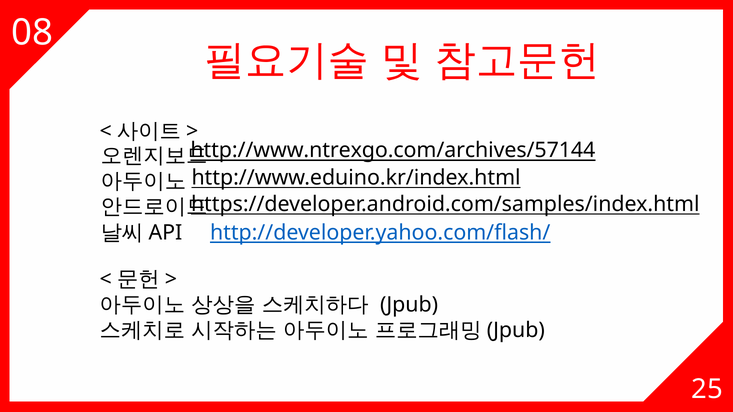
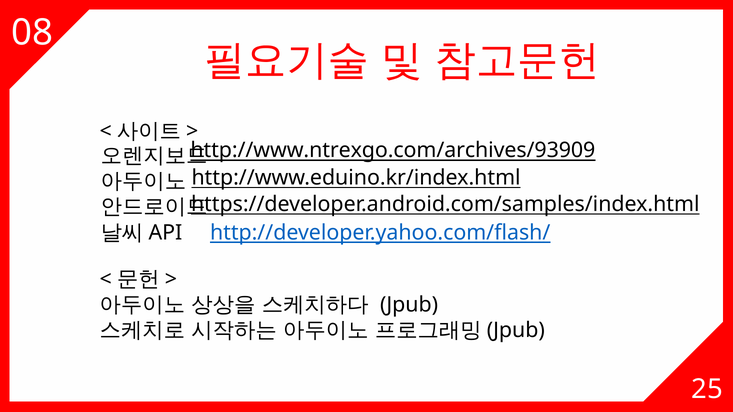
http://www.ntrexgo.com/archives/57144: http://www.ntrexgo.com/archives/57144 -> http://www.ntrexgo.com/archives/93909 (393, 151)
